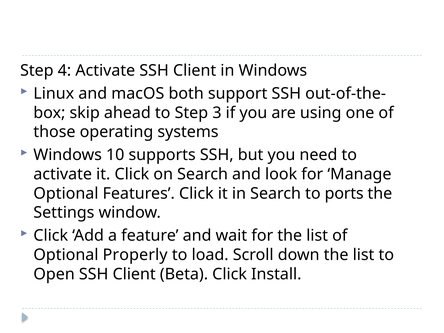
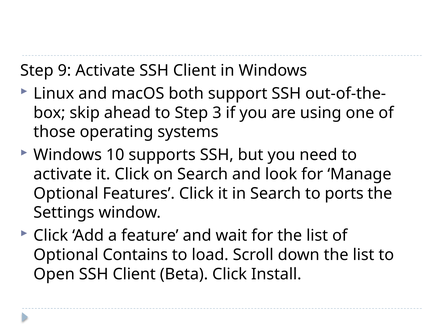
4: 4 -> 9 (64, 71)
Properly: Properly -> Contains (135, 255)
